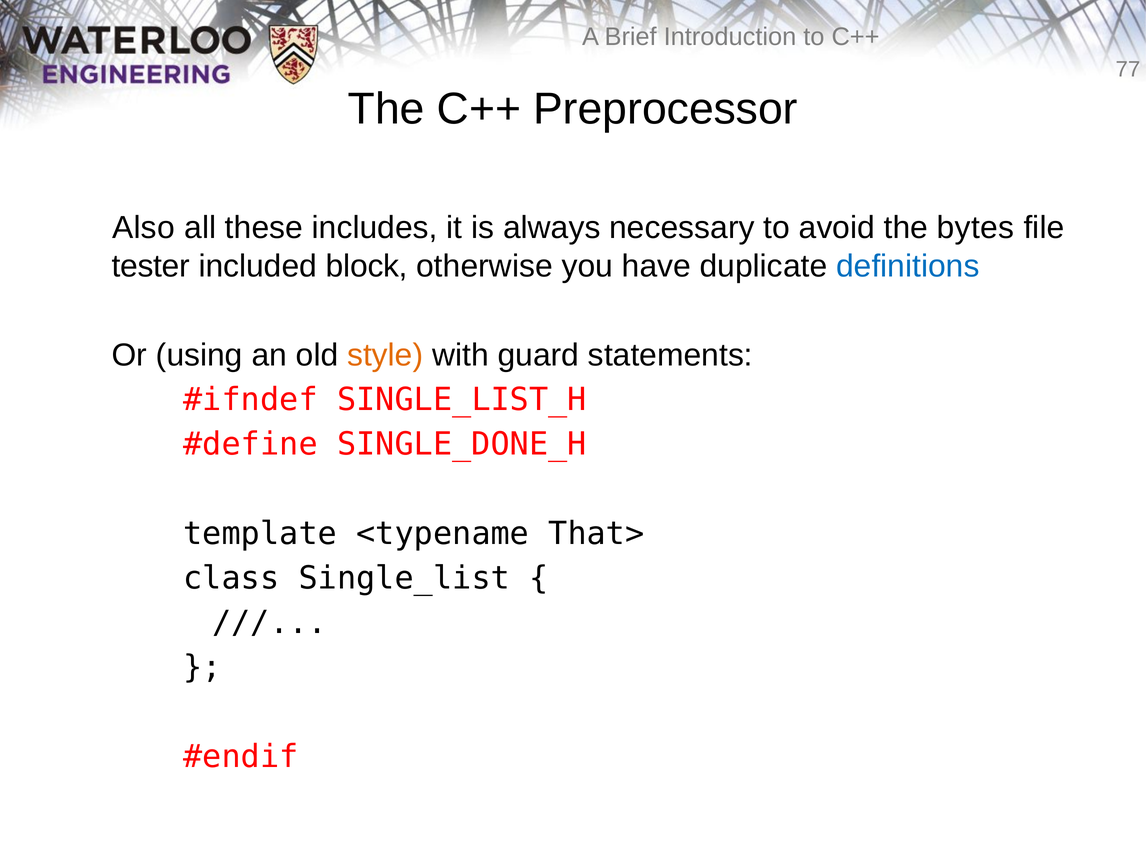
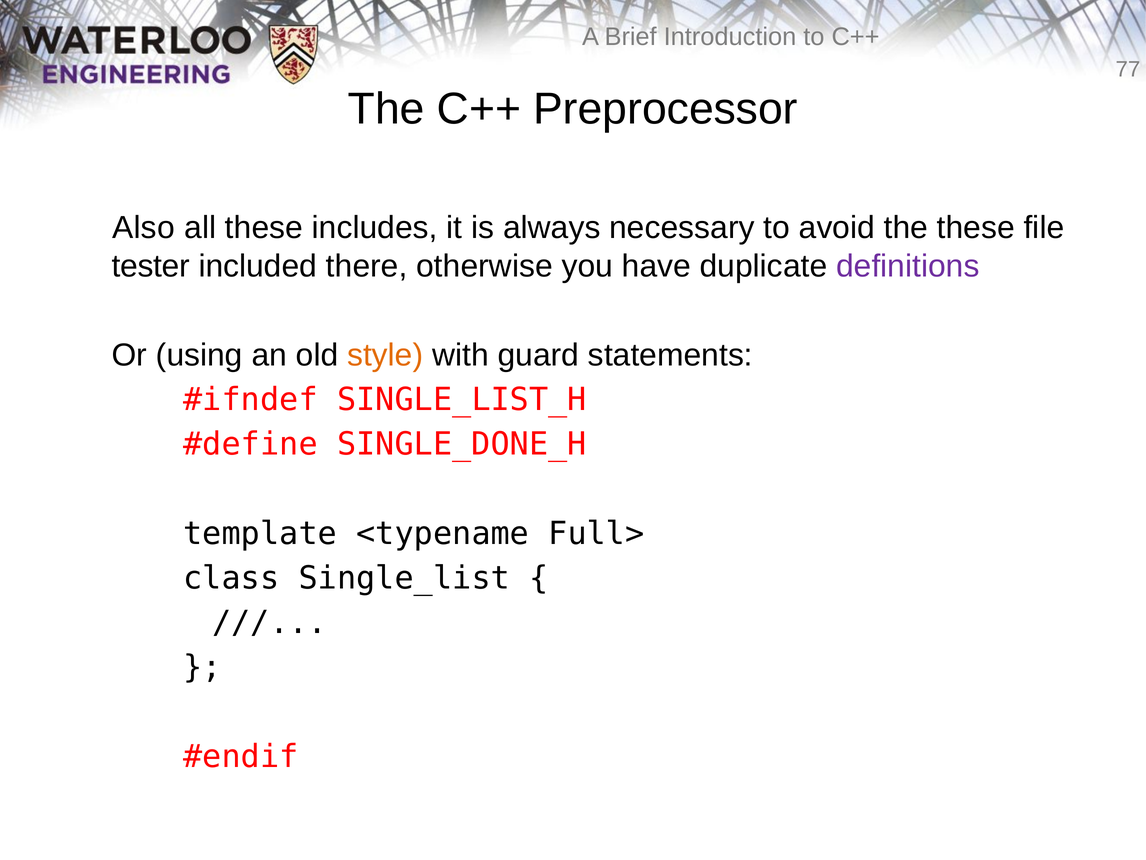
the bytes: bytes -> these (976, 228)
block: block -> there (367, 266)
definitions colour: blue -> purple (908, 266)
That>: That> -> Full> (596, 533)
